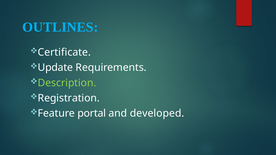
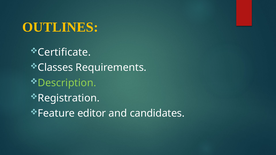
OUTLINES colour: light blue -> yellow (60, 27)
Update: Update -> Classes (55, 68)
portal: portal -> editor (92, 114)
developed: developed -> candidates (157, 114)
